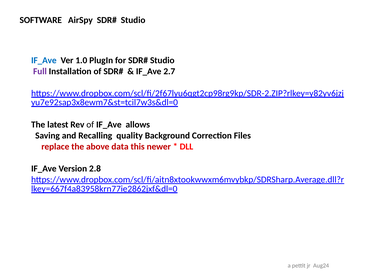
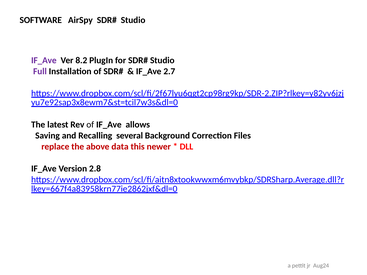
IF_Ave colour: blue -> purple (44, 60)
1.0: 1.0 -> 8.2 (81, 60)
quality: quality -> several (130, 136)
